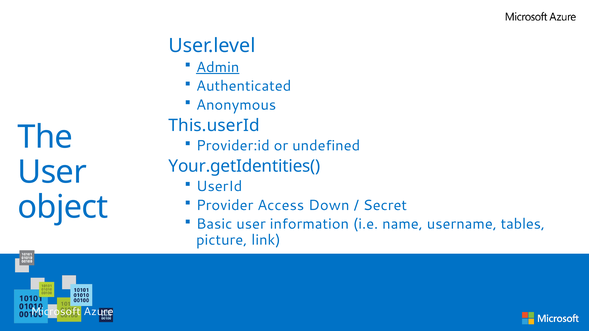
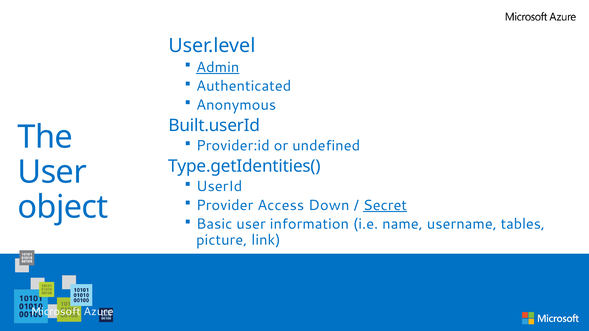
This.userId: This.userId -> Built.userId (214, 126)
Your.getIdentities(: Your.getIdentities( -> Type.getIdentities( (244, 166)
Secret underline: none -> present (385, 205)
